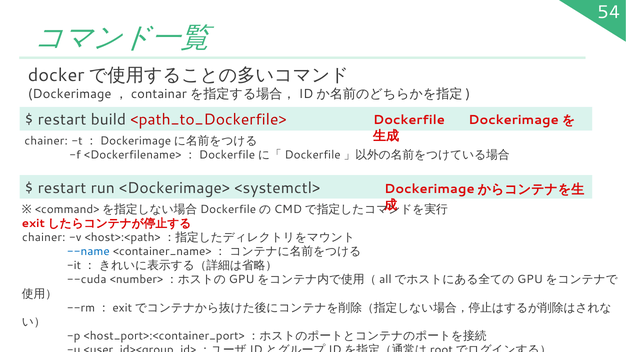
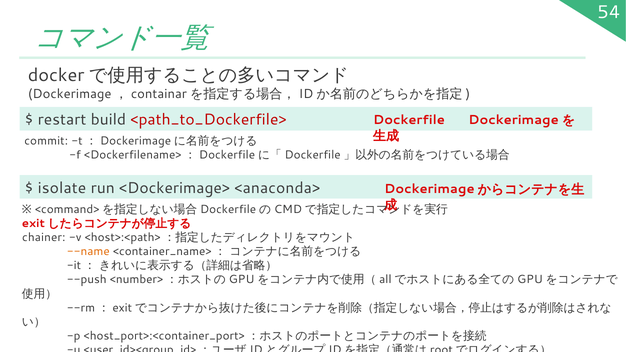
chainer: chainer -> commit (46, 141)
restart: restart -> isolate (62, 188)
<systemctl>: <systemctl> -> <anaconda> (277, 188)
--name colour: blue -> orange (88, 251)
--cuda: --cuda -> --push (87, 280)
